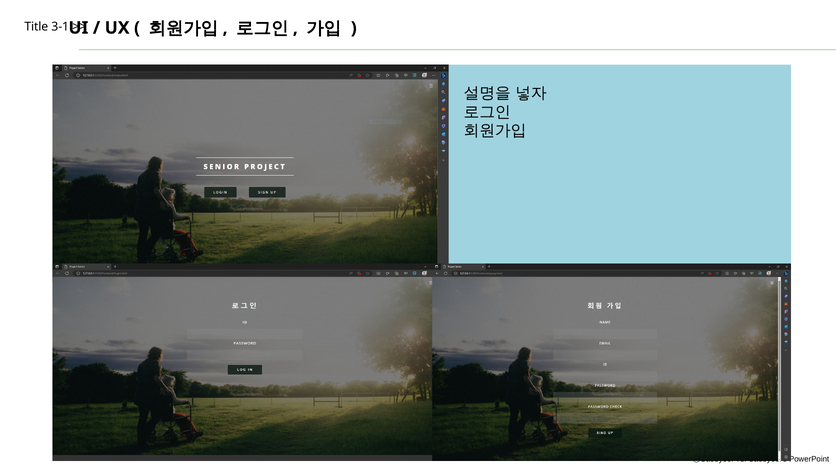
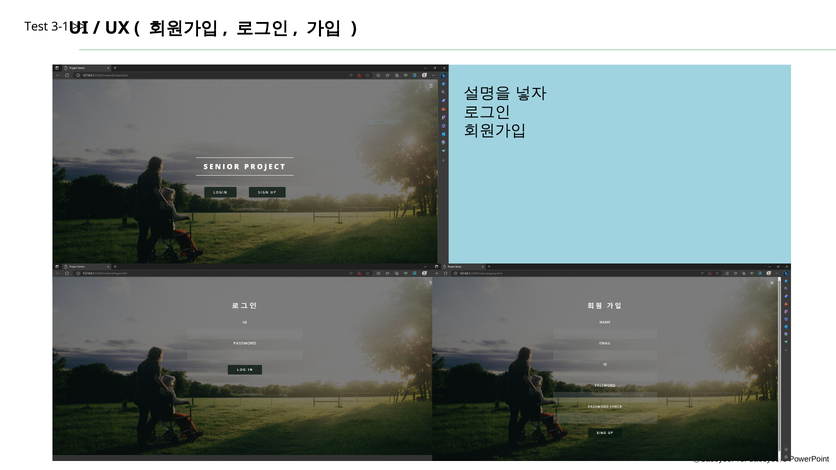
Title: Title -> Test (36, 27)
